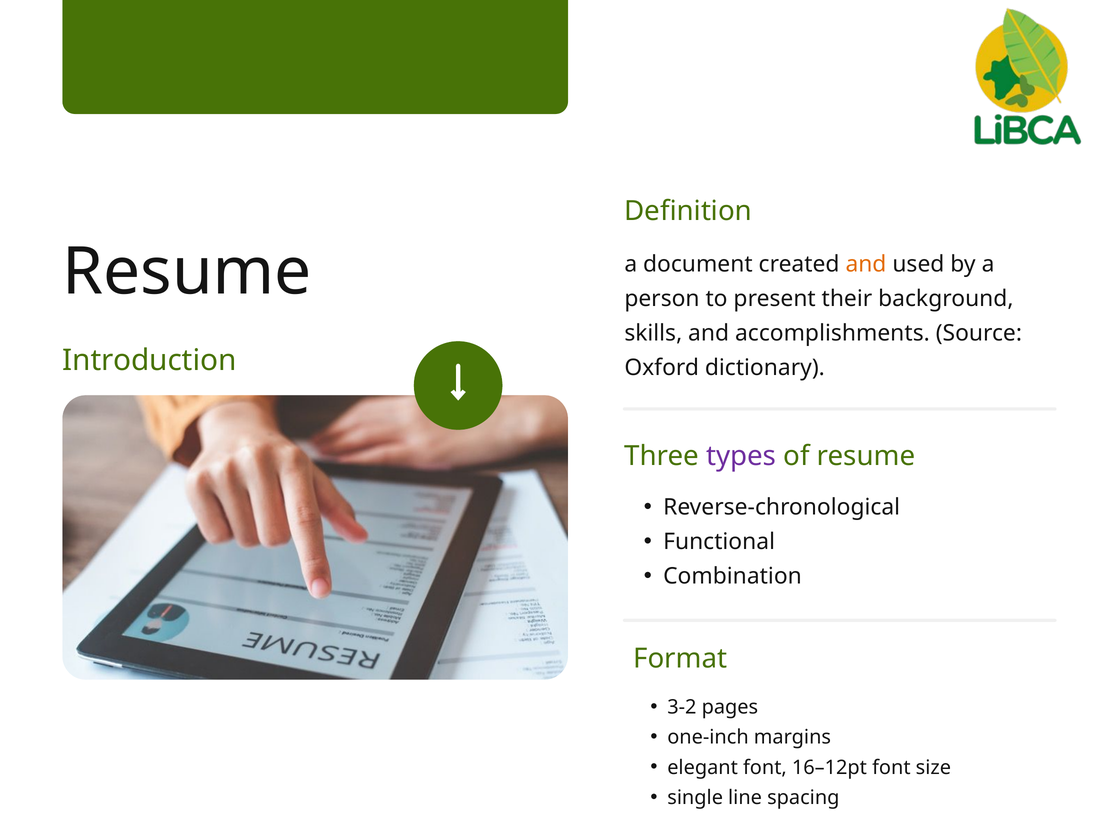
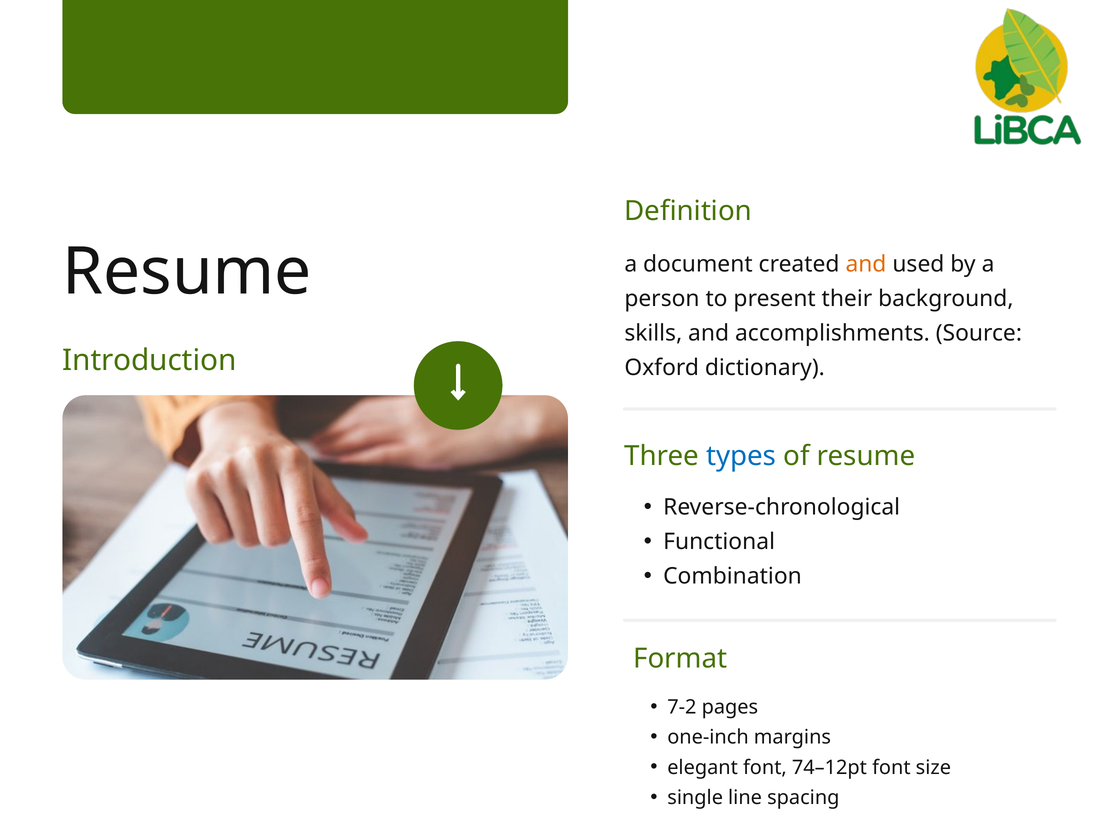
types colour: purple -> blue (741, 456)
3-2: 3-2 -> 7-2 (682, 707)
16–12pt: 16–12pt -> 74–12pt (829, 767)
